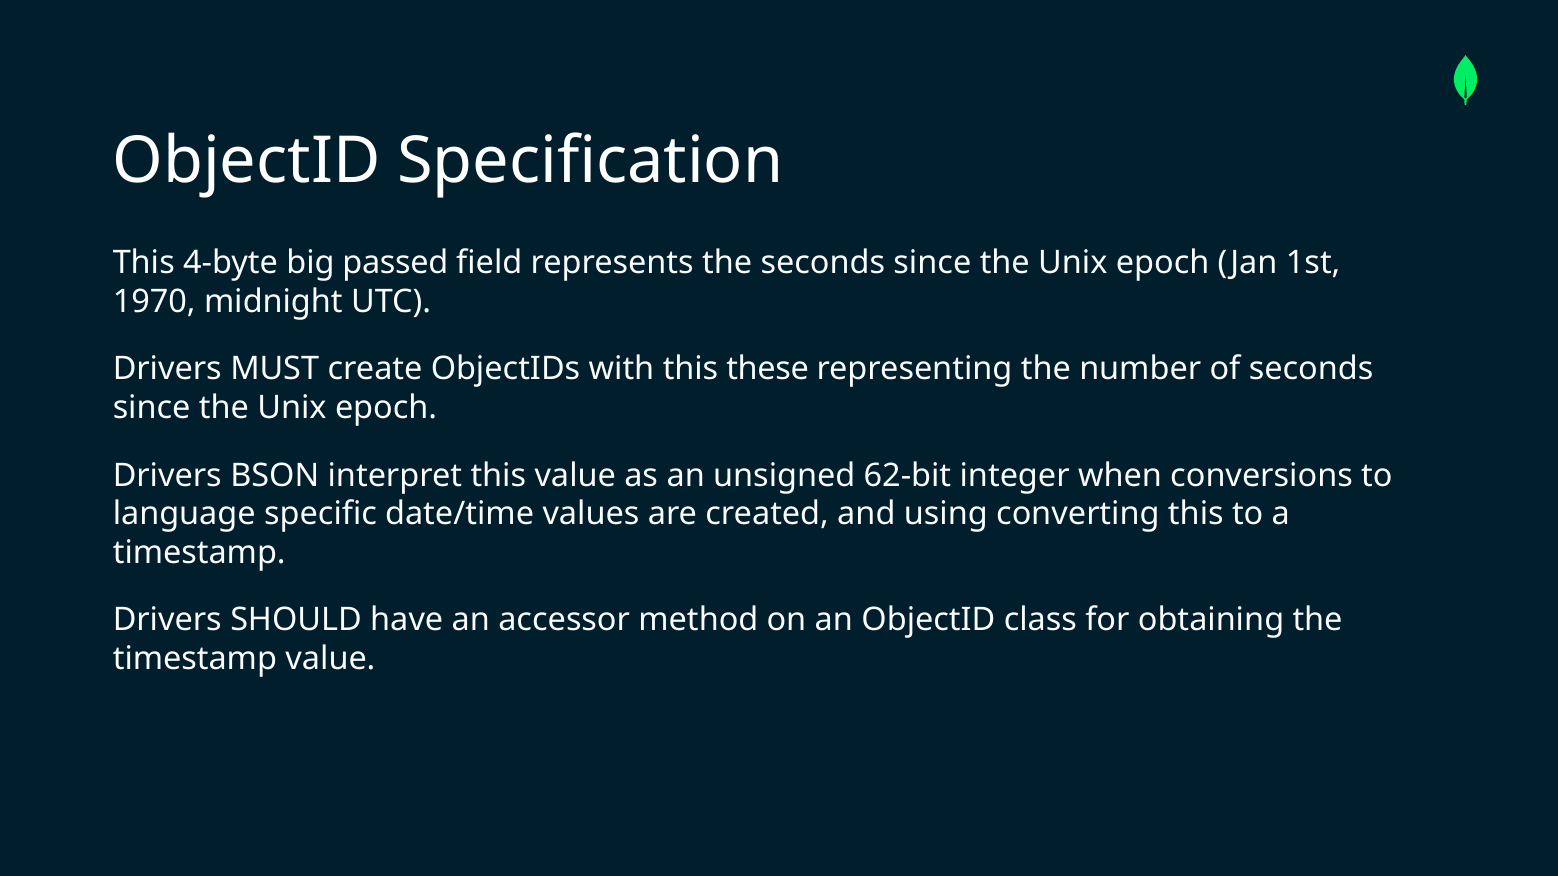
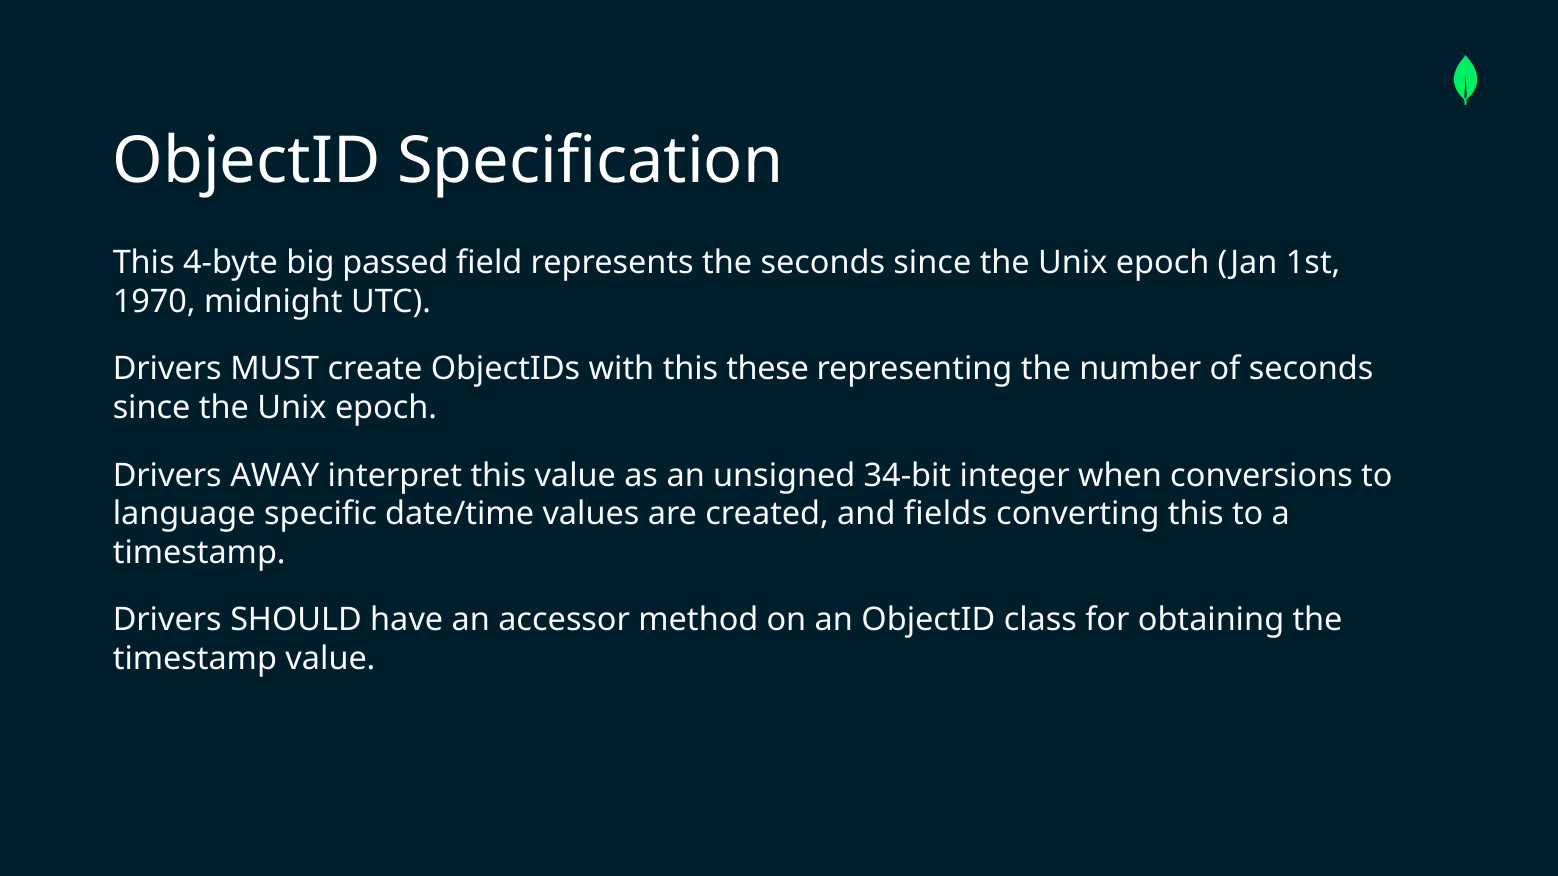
BSON: BSON -> AWAY (275, 476)
62-bit: 62-bit -> 34-bit (907, 476)
using: using -> fields (946, 514)
